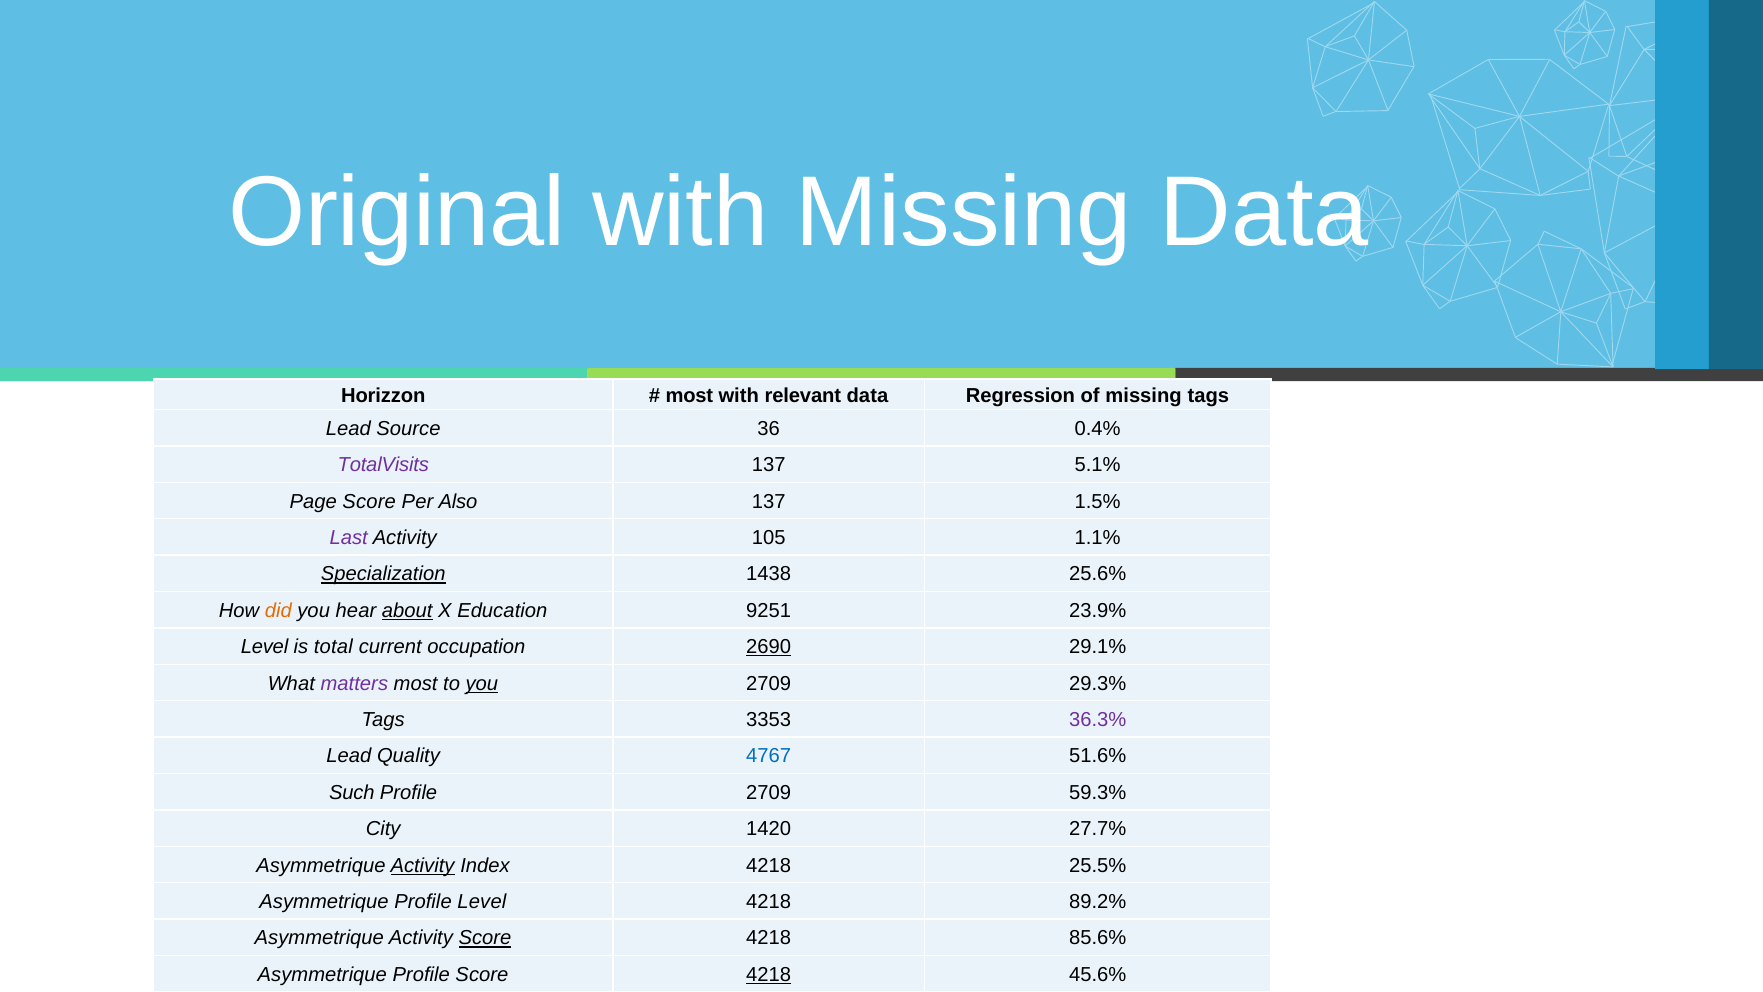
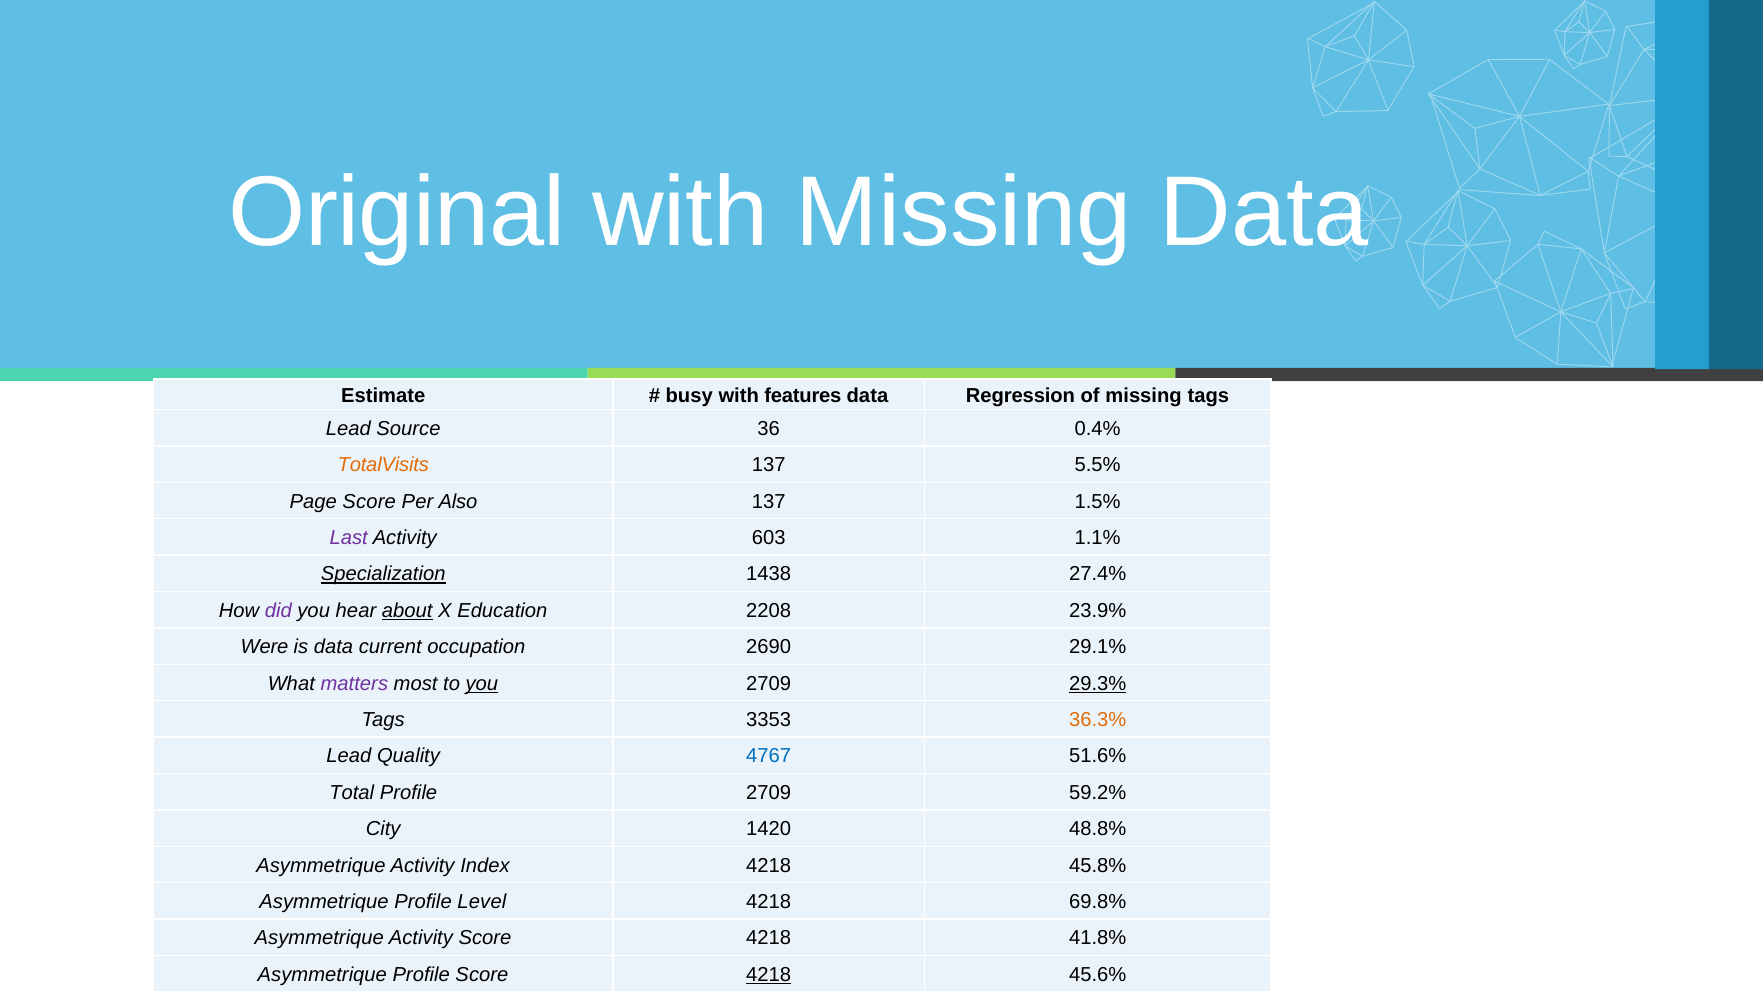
Horizzon: Horizzon -> Estimate (383, 395)
most: most -> busy (689, 395)
relevant: relevant -> features (803, 395)
TotalVisits colour: purple -> orange (383, 465)
5.1%: 5.1% -> 5.5% (1098, 465)
105: 105 -> 603 (769, 538)
25.6%: 25.6% -> 27.4% (1098, 574)
did colour: orange -> purple (278, 611)
9251: 9251 -> 2208 (769, 611)
Level: Level -> Were (265, 647)
is total: total -> data (334, 647)
2690 underline: present -> none (769, 647)
29.3% underline: none -> present (1098, 683)
36.3% colour: purple -> orange (1098, 720)
Such: Such -> Total (352, 792)
59.3%: 59.3% -> 59.2% (1098, 792)
27.7%: 27.7% -> 48.8% (1098, 829)
Activity underline: present -> none (423, 865)
25.5%: 25.5% -> 45.8% (1098, 865)
89.2%: 89.2% -> 69.8% (1098, 902)
Score underline: present -> none (485, 938)
85.6%: 85.6% -> 41.8% (1098, 938)
